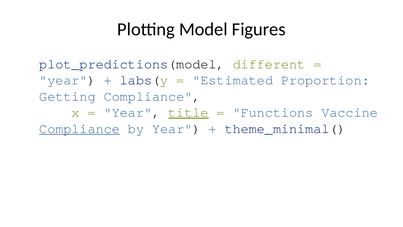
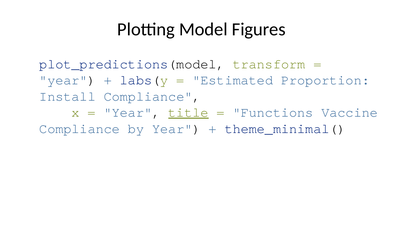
different: different -> transform (269, 64)
Getting: Getting -> Install (68, 96)
Compliance underline: present -> none (80, 128)
